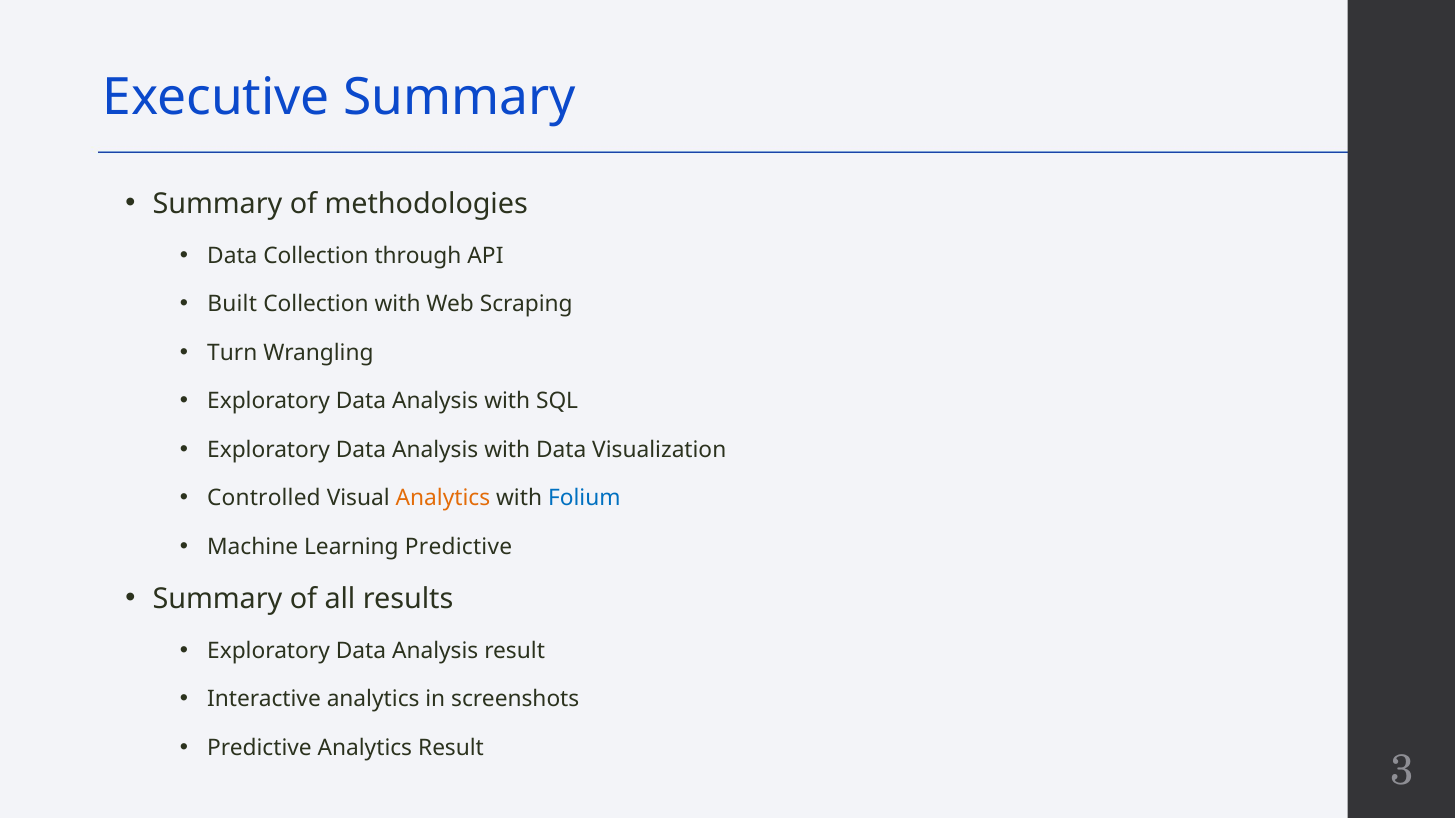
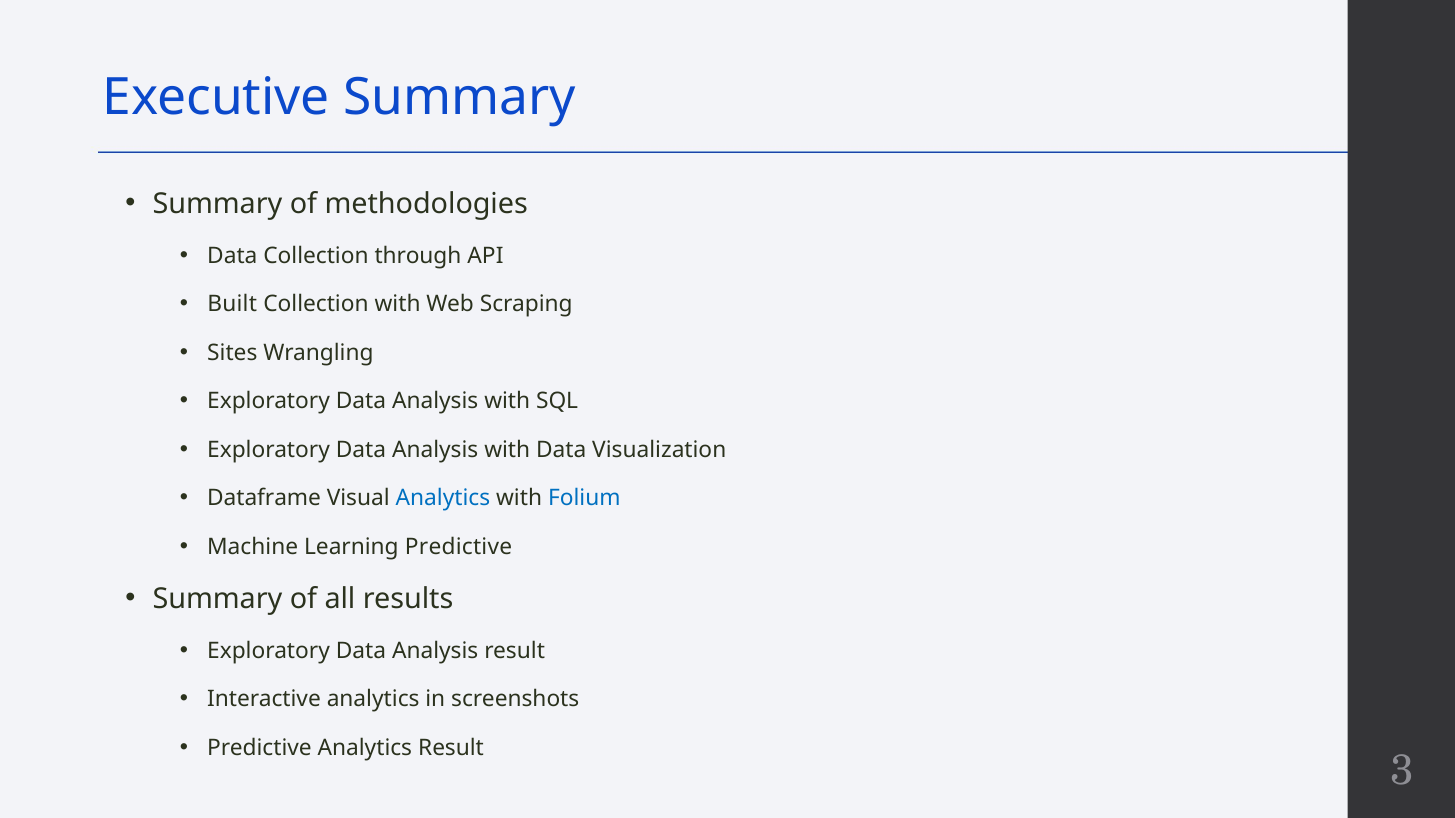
Turn: Turn -> Sites (232, 353)
Controlled: Controlled -> Dataframe (264, 498)
Analytics colour: orange -> blue (443, 498)
